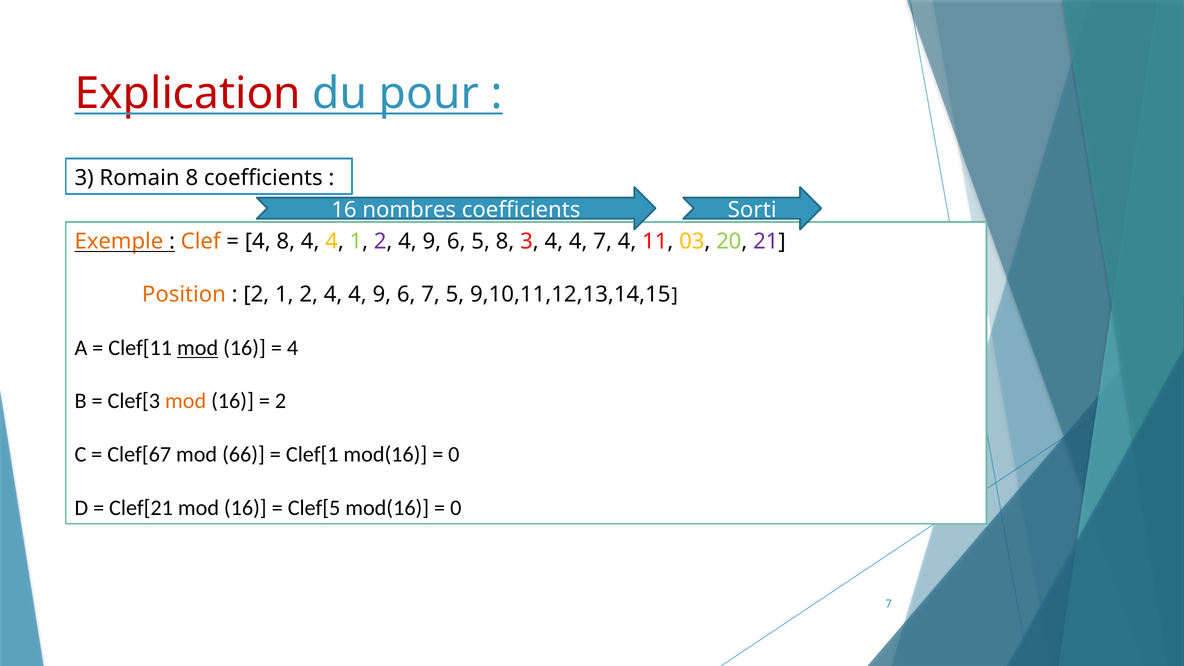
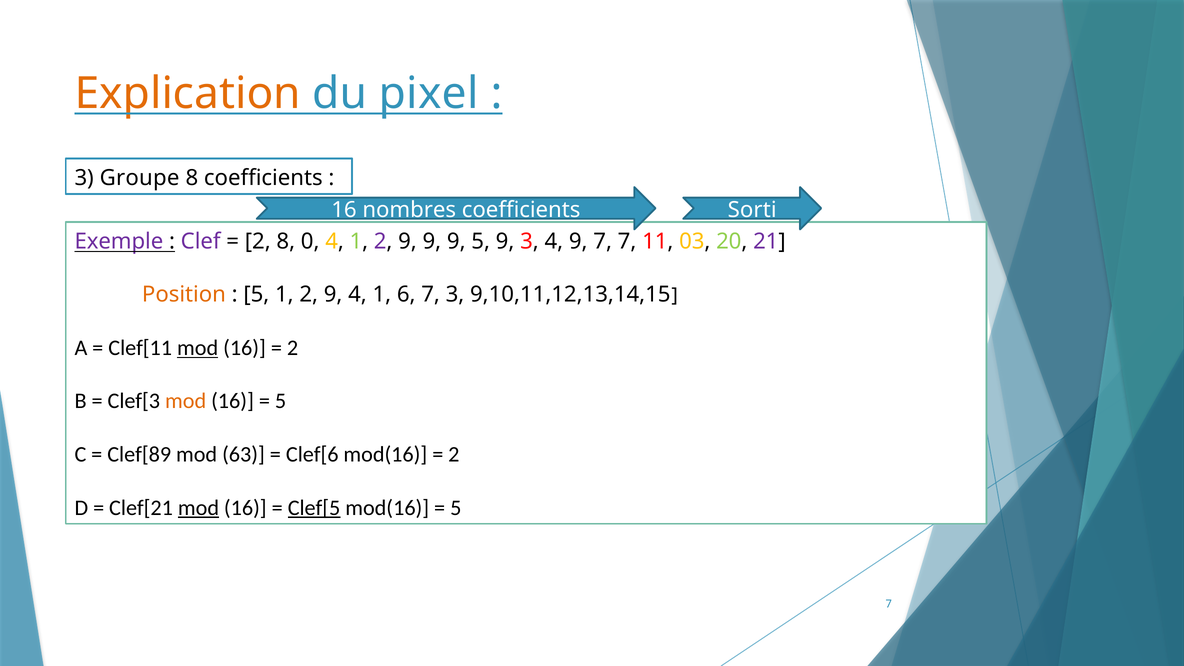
Explication colour: red -> orange (188, 93)
pour: pour -> pixel (429, 93)
Romain: Romain -> Groupe (140, 178)
Exemple colour: orange -> purple (119, 241)
Clef colour: orange -> purple (201, 241)
4: 4 -> 2 (258, 241)
8 4: 4 -> 0 (310, 241)
4 1 2 4: 4 -> 9 (407, 241)
6: 6 -> 9 (456, 241)
5 8: 8 -> 9 (505, 241)
3 4 4: 4 -> 9 (578, 241)
7 4: 4 -> 7 (627, 241)
2: 2 -> 5 (256, 295)
4: 4 -> 9 (333, 295)
9: 9 -> 1 (382, 295)
7 5: 5 -> 3 (455, 295)
4: 4 -> 2 (293, 348)
2: 2 -> 5 (281, 401)
Clef[67: Clef[67 -> Clef[89 (139, 454)
66: 66 -> 63 (243, 454)
Clef[1: Clef[1 -> Clef[6 (312, 454)
0: 0 -> 2 (454, 454)
mod underline: none -> present (198, 508)
Clef[5 underline: none -> present (314, 508)
0: 0 -> 5 (456, 508)
